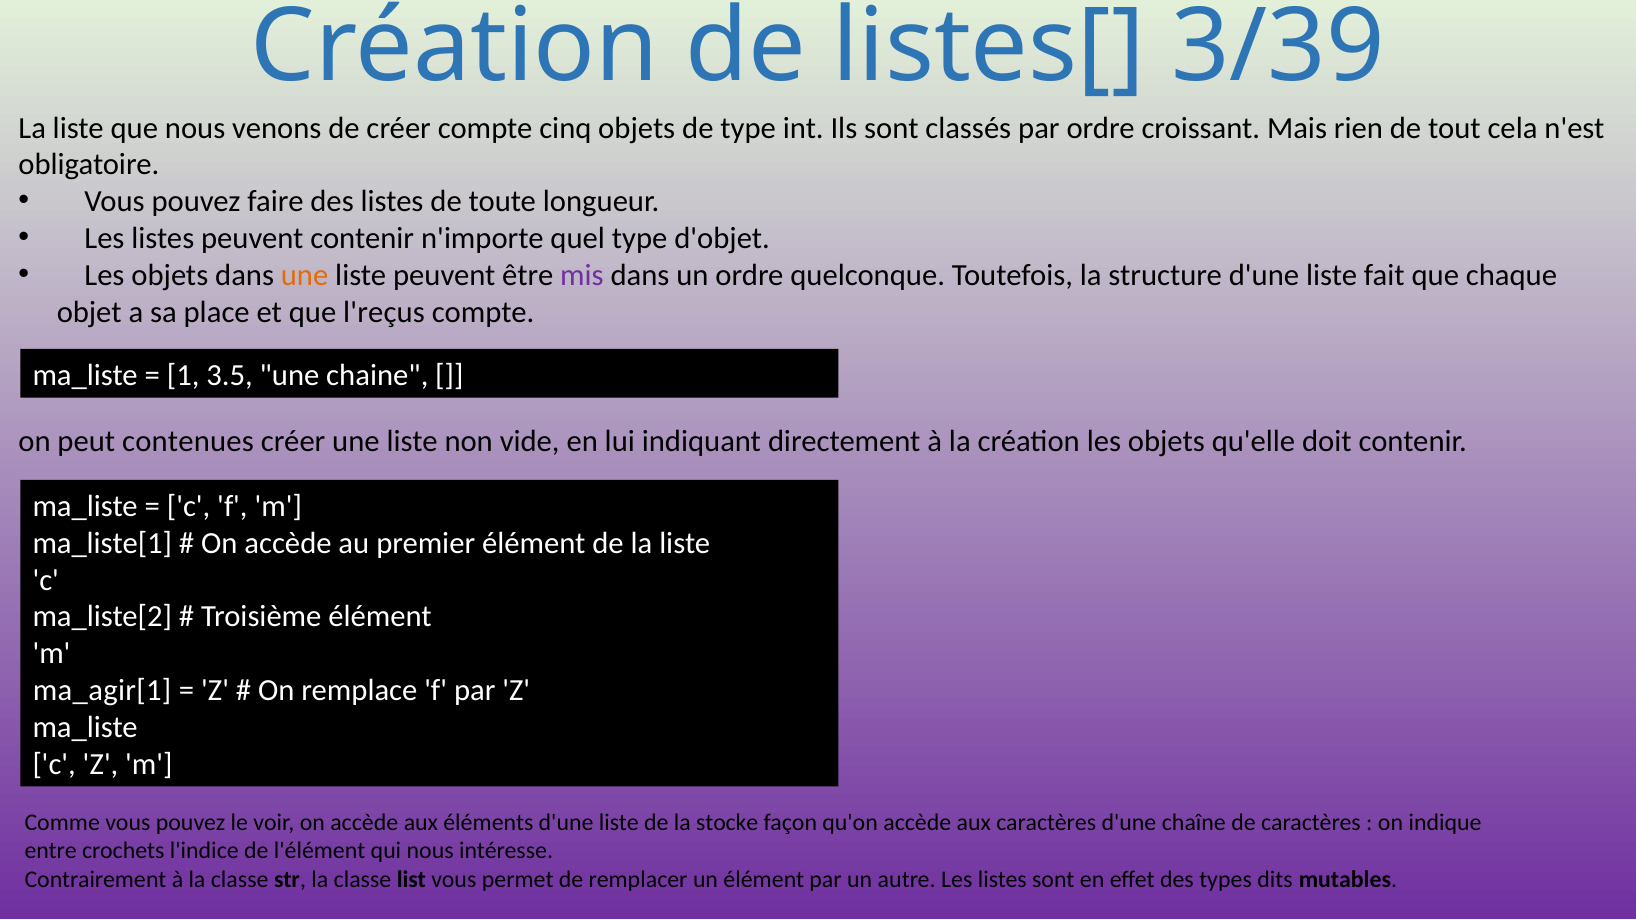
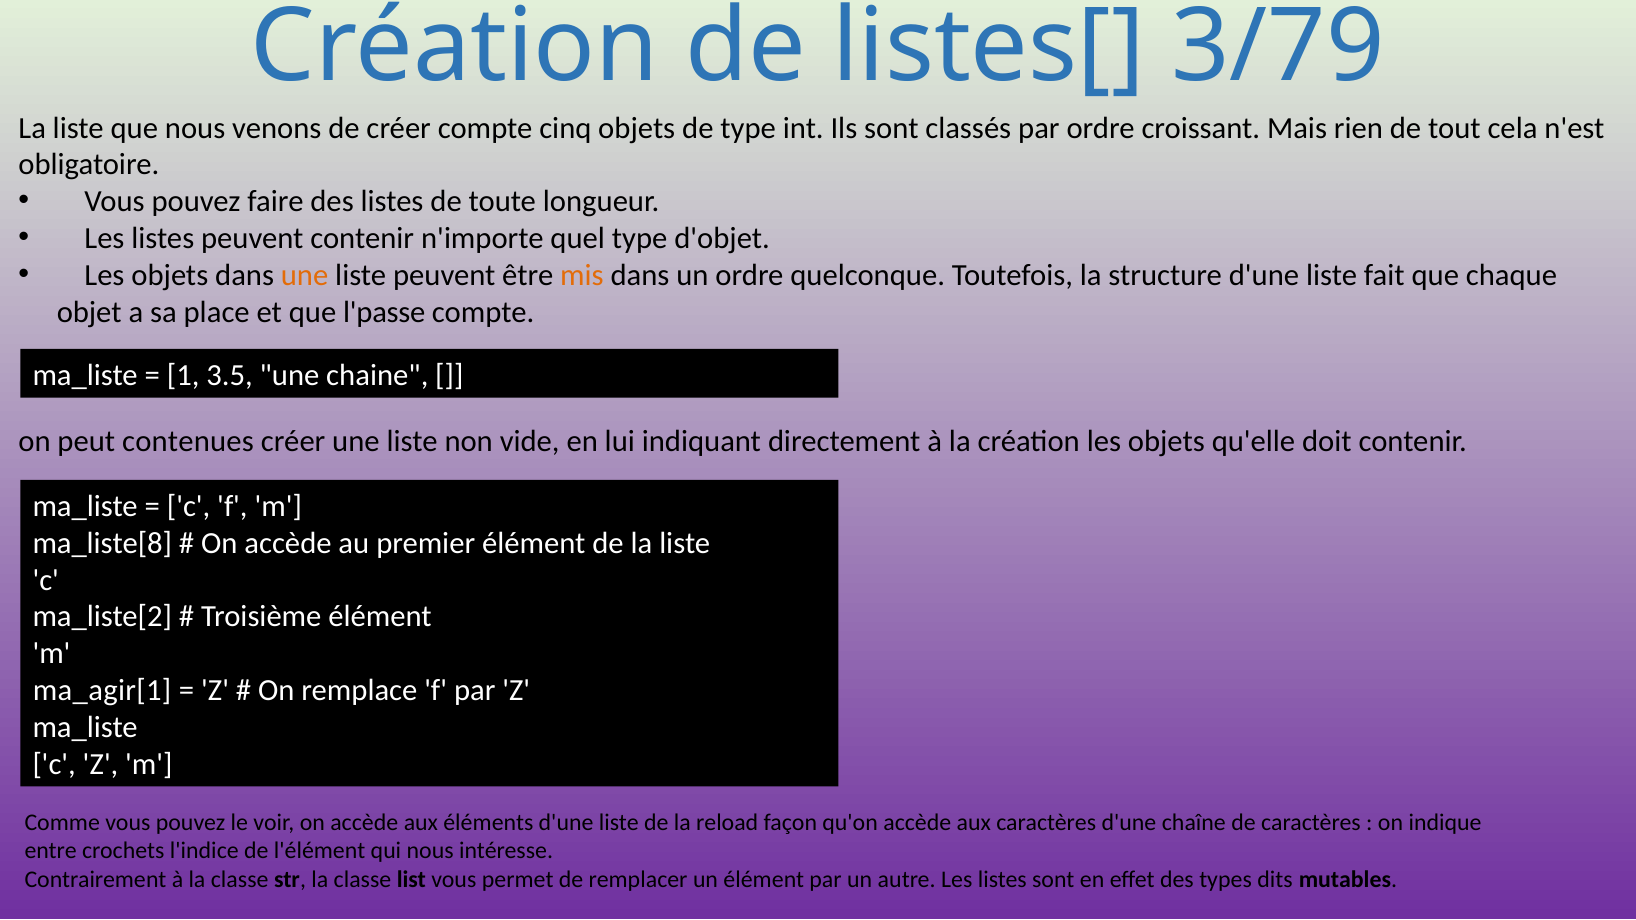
3/39: 3/39 -> 3/79 (1278, 47)
mis colour: purple -> orange (582, 275)
l'reçus: l'reçus -> l'passe (384, 312)
ma_liste[1: ma_liste[1 -> ma_liste[8 (102, 543)
stocke: stocke -> reload (727, 822)
